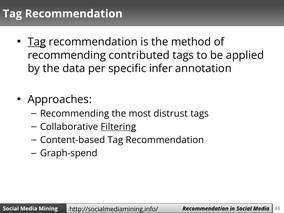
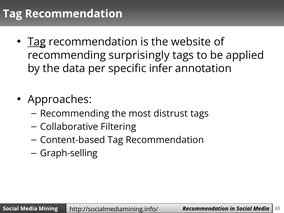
method: method -> website (191, 42)
contributed: contributed -> surprisingly (139, 55)
Filtering underline: present -> none (118, 127)
Graph-spend: Graph-spend -> Graph-selling (69, 153)
